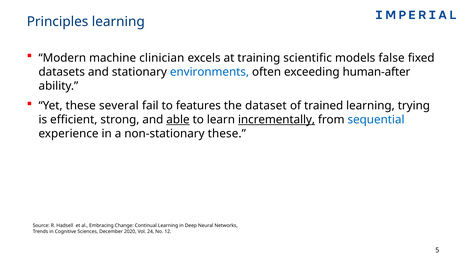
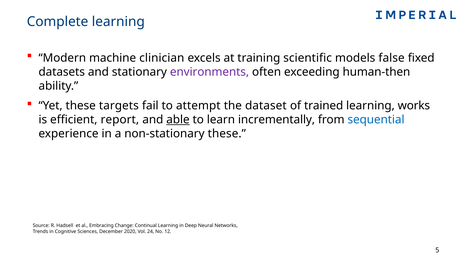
Principles: Principles -> Complete (58, 22)
environments colour: blue -> purple (210, 72)
human-after: human-after -> human-then (376, 72)
several: several -> targets (119, 106)
features: features -> attempt (198, 106)
trying: trying -> works (414, 106)
strong: strong -> report (120, 120)
incrementally underline: present -> none (277, 120)
